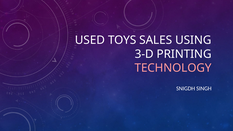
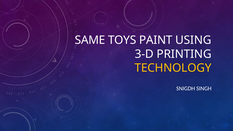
USED: USED -> SAME (90, 40)
SALES: SALES -> PAINT (156, 40)
TECHNOLOGY colour: pink -> yellow (173, 68)
